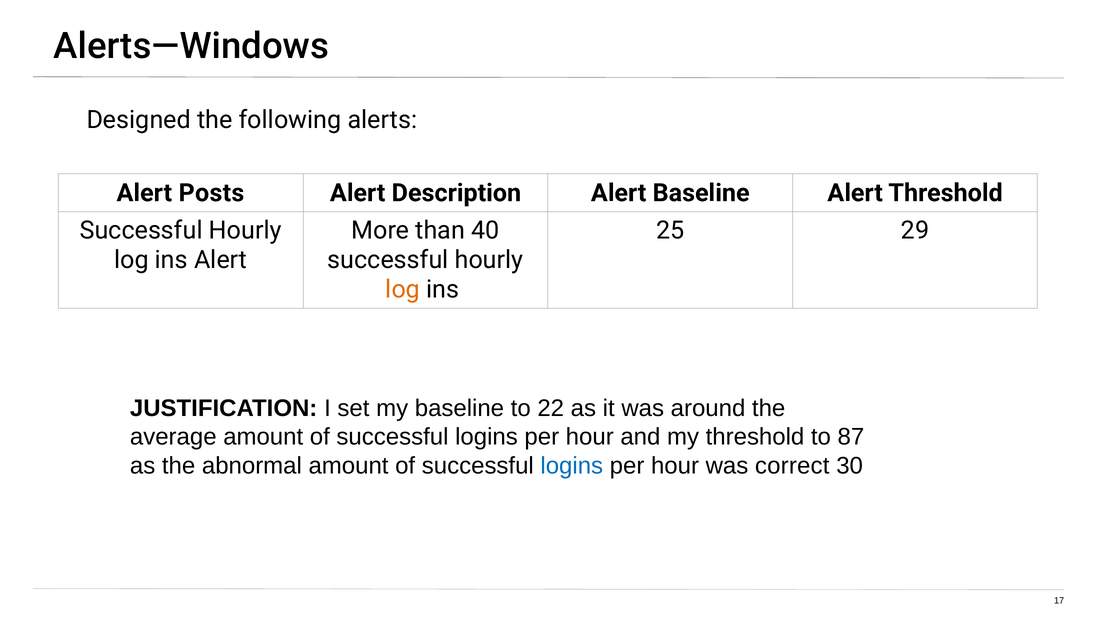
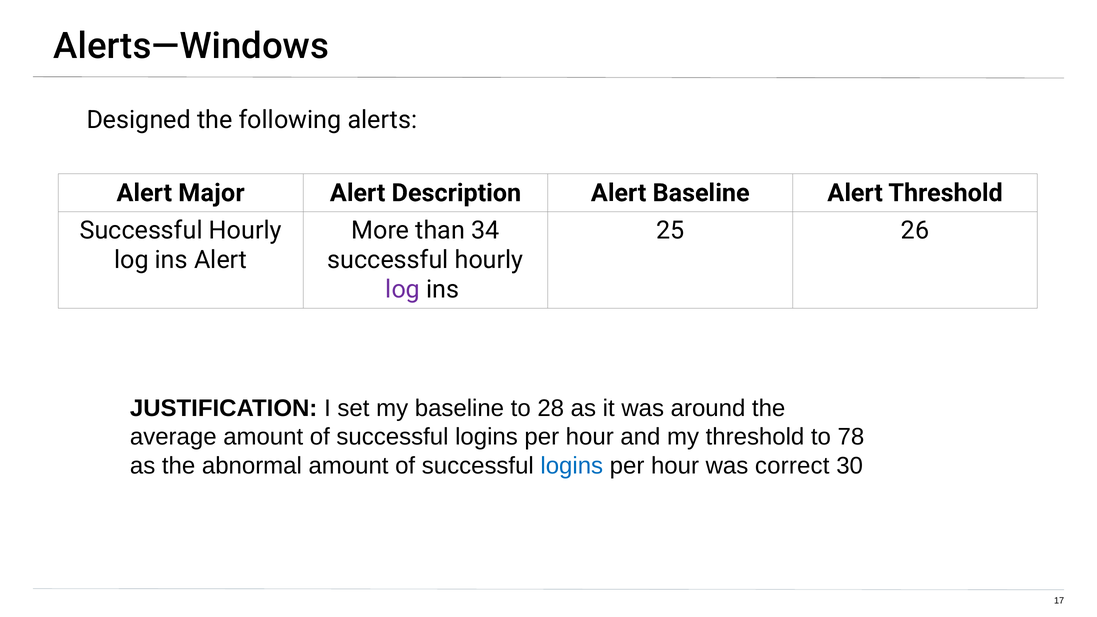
Posts: Posts -> Major (211, 193)
40: 40 -> 34 (485, 231)
29: 29 -> 26 (915, 231)
log colour: orange -> purple (403, 290)
22: 22 -> 28 (551, 408)
87: 87 -> 78 (851, 437)
